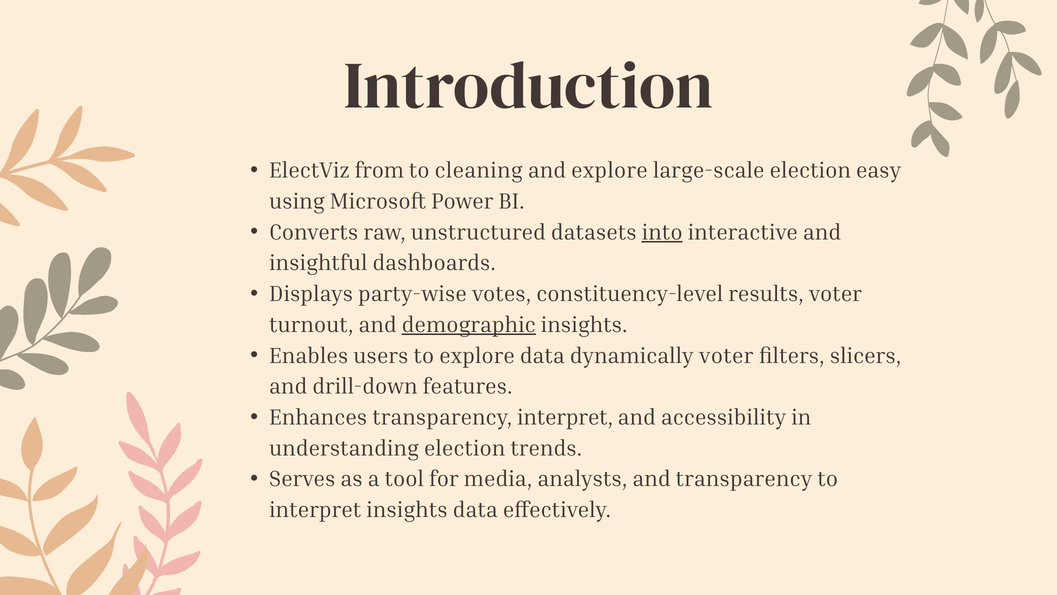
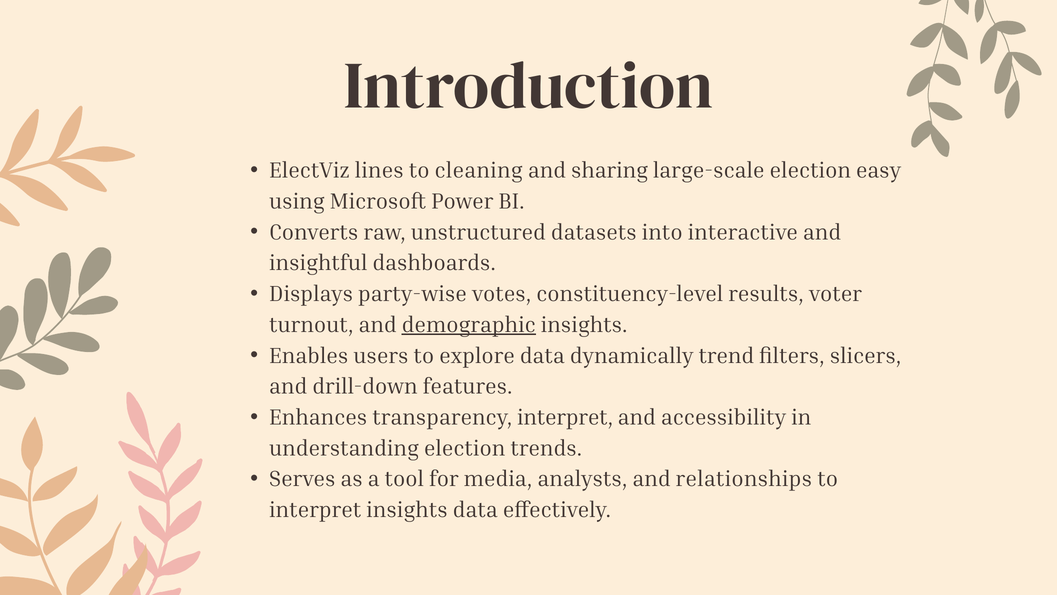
from: from -> lines (379, 170)
and explore: explore -> sharing (610, 170)
into underline: present -> none (662, 232)
dynamically voter: voter -> trend (726, 355)
and transparency: transparency -> relationships (744, 479)
